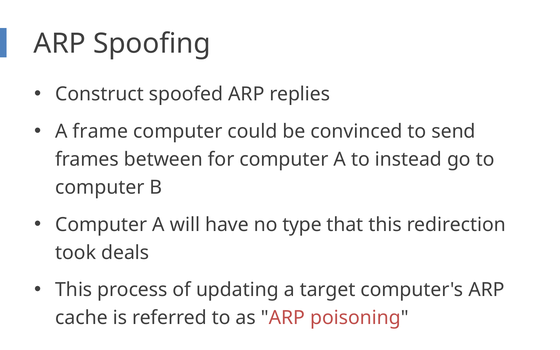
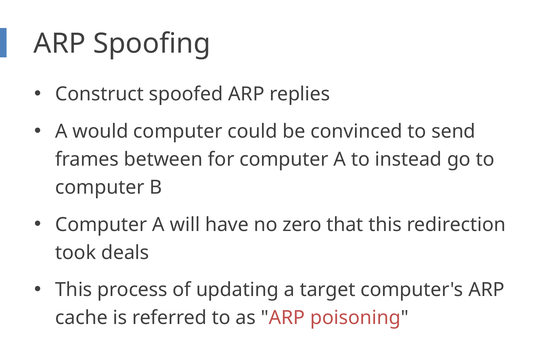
frame: frame -> would (100, 131)
type: type -> zero (302, 225)
